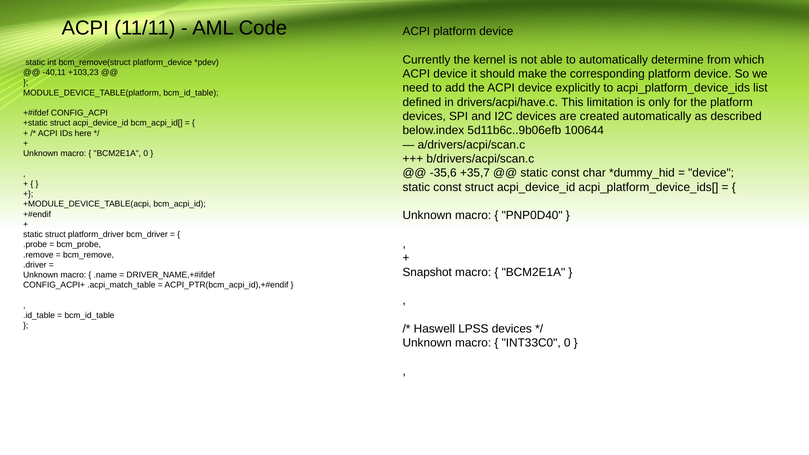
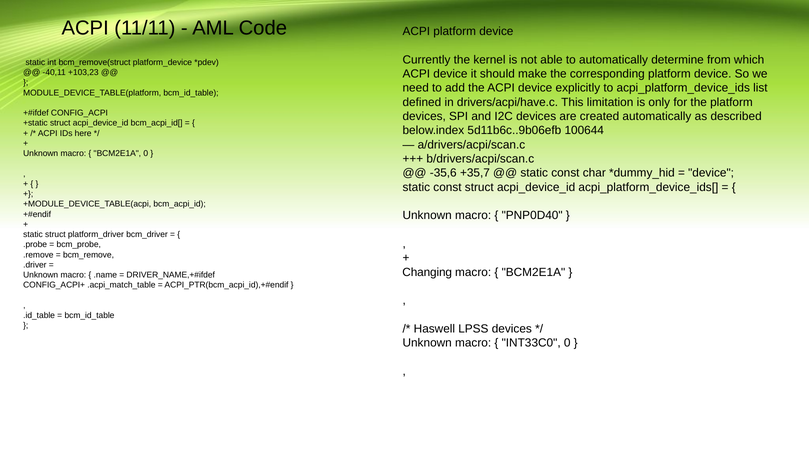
Snapshot: Snapshot -> Changing (427, 272)
